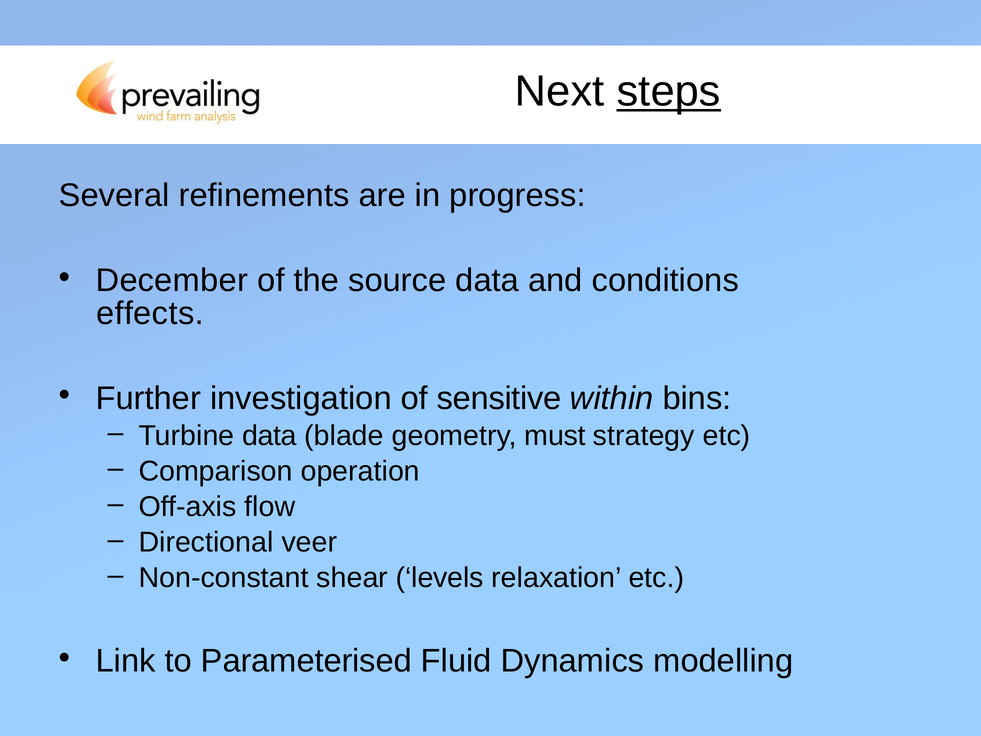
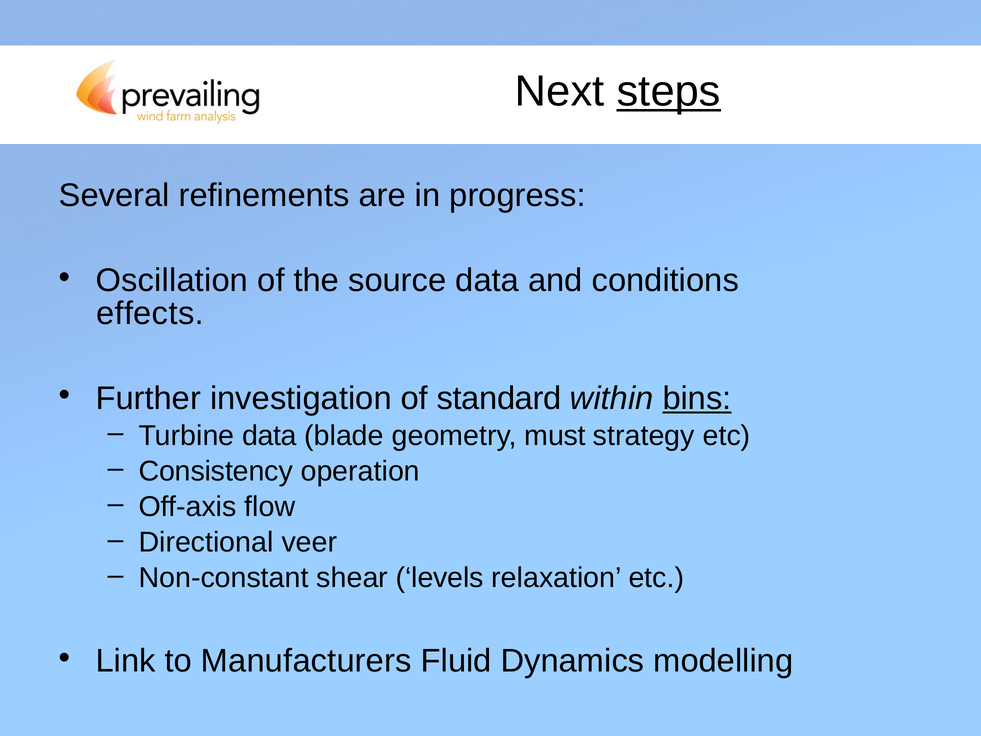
December: December -> Oscillation (172, 280)
sensitive: sensitive -> standard (499, 398)
bins underline: none -> present (697, 398)
Comparison: Comparison -> Consistency (216, 471)
Parameterised: Parameterised -> Manufacturers (306, 661)
